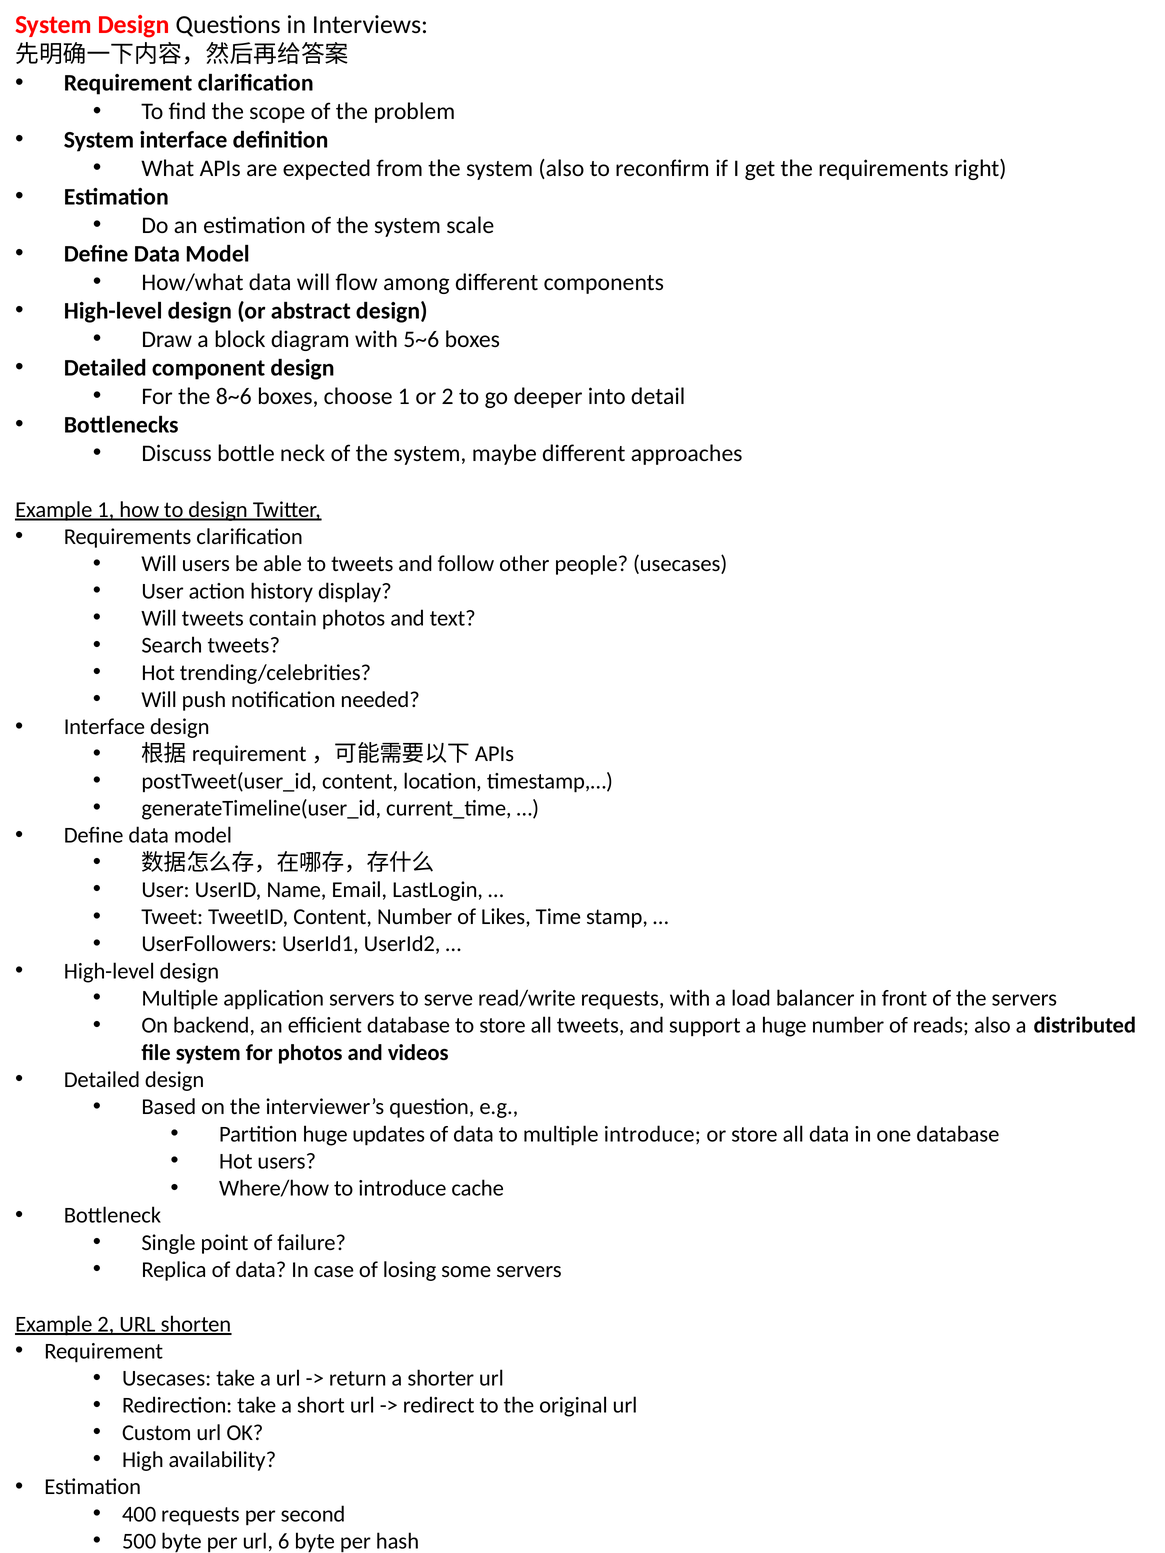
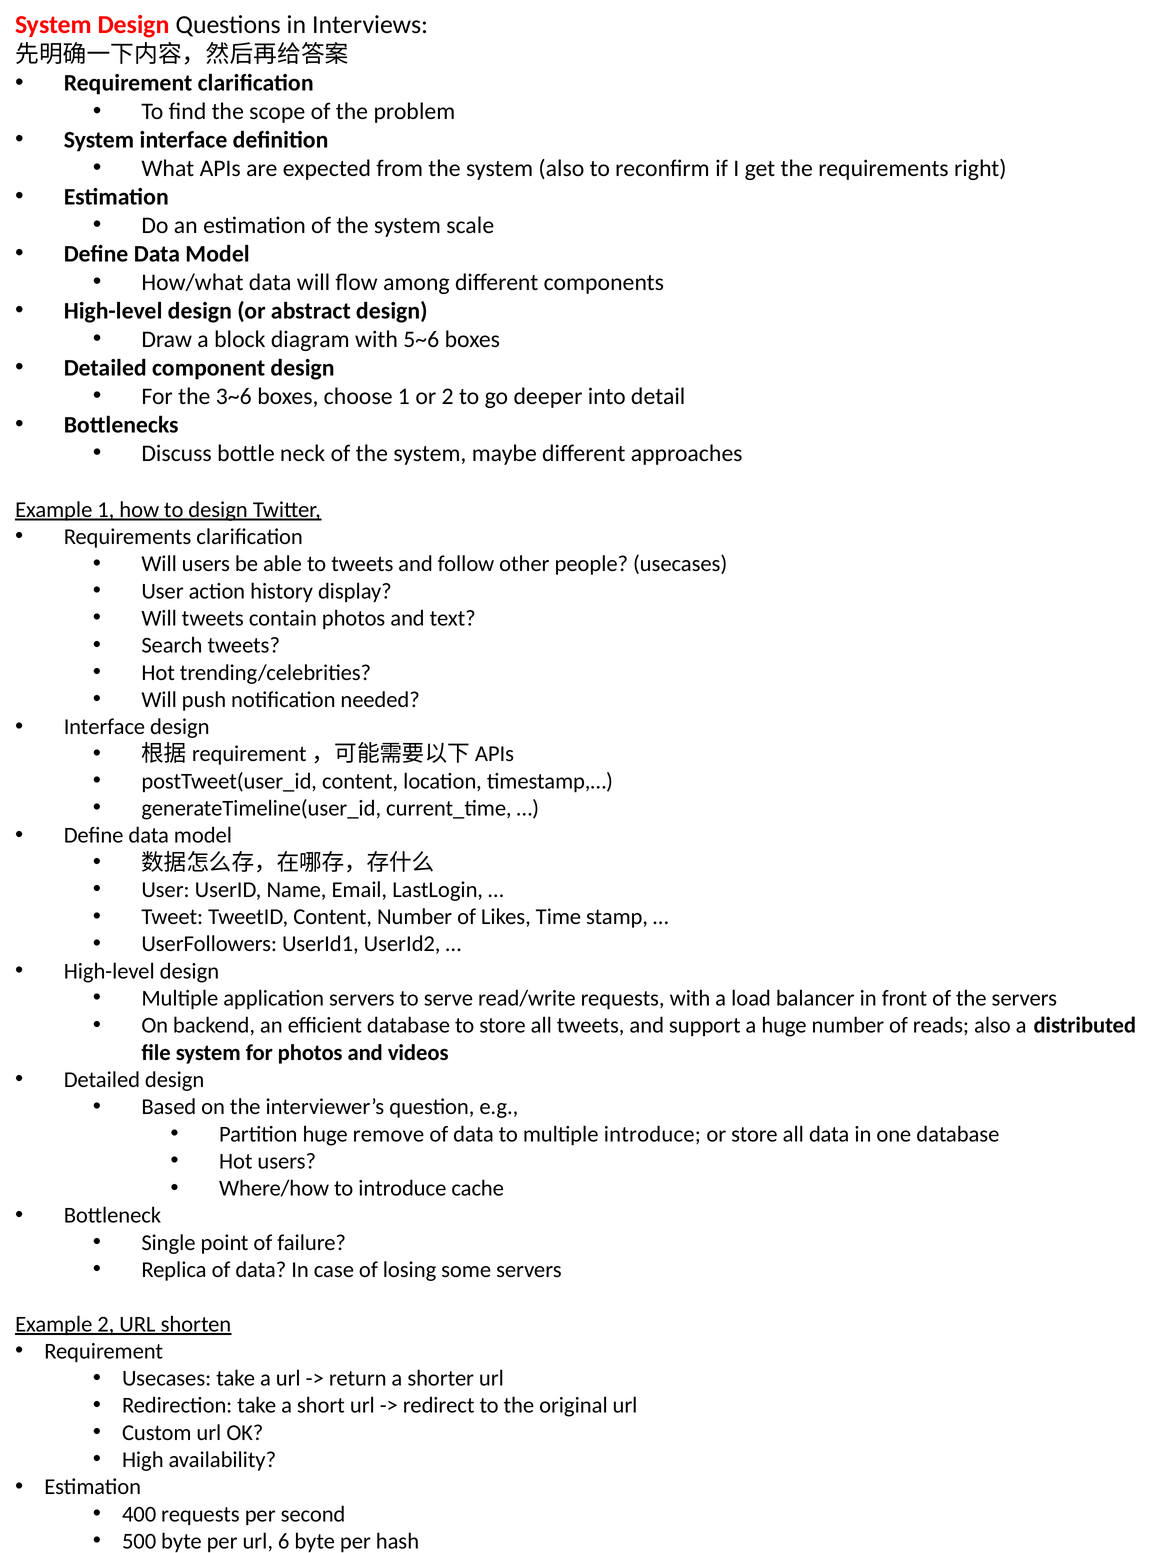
8~6: 8~6 -> 3~6 (234, 397)
updates: updates -> remove (388, 1134)
